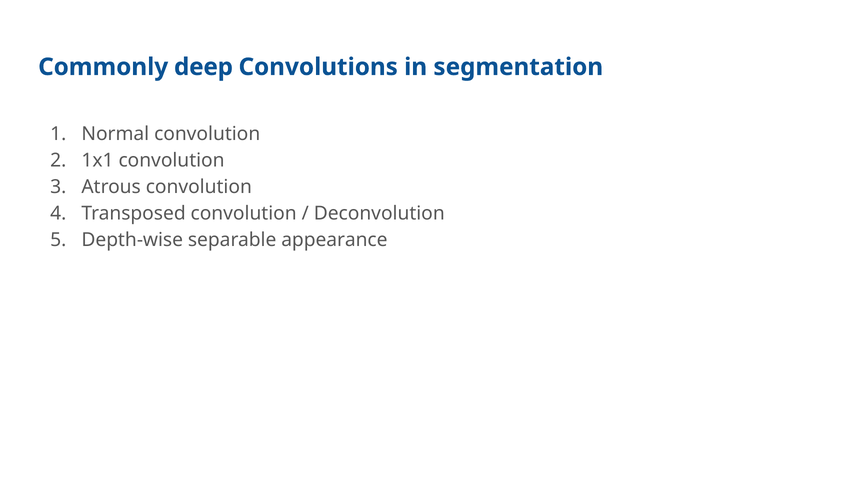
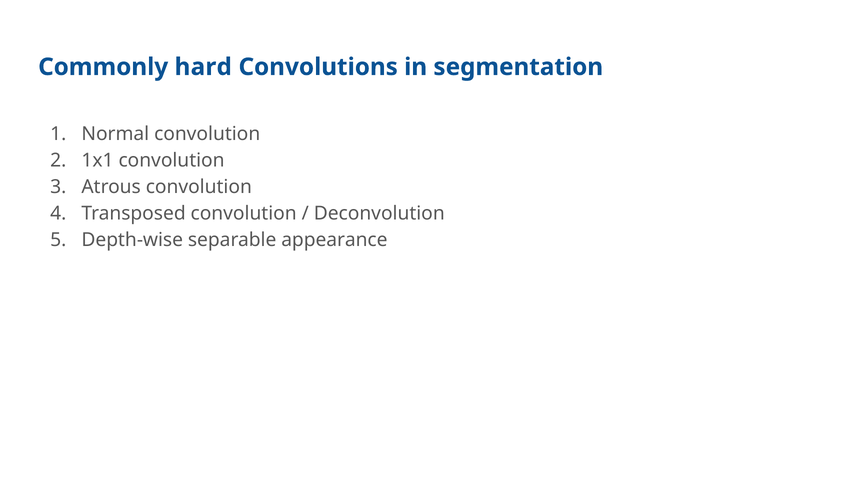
deep: deep -> hard (203, 67)
